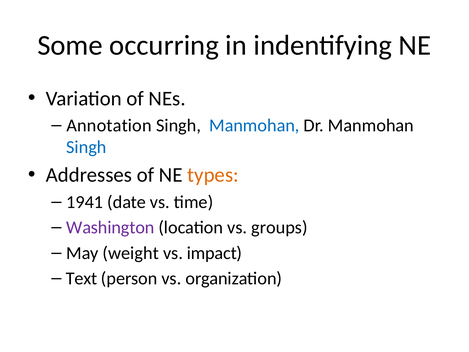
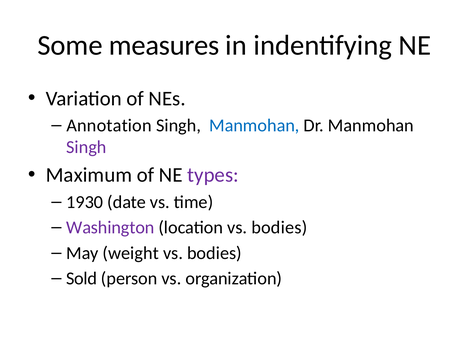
occurring: occurring -> measures (164, 45)
Singh colour: blue -> purple (86, 147)
Addresses: Addresses -> Maximum (89, 175)
types colour: orange -> purple (213, 175)
1941: 1941 -> 1930 (85, 202)
location vs groups: groups -> bodies (279, 227)
impact: impact -> bodies (214, 253)
Text: Text -> Sold (82, 278)
